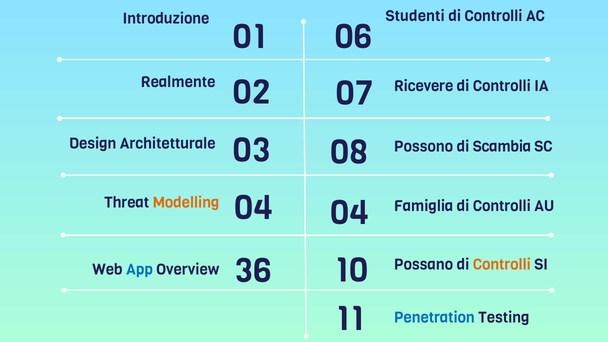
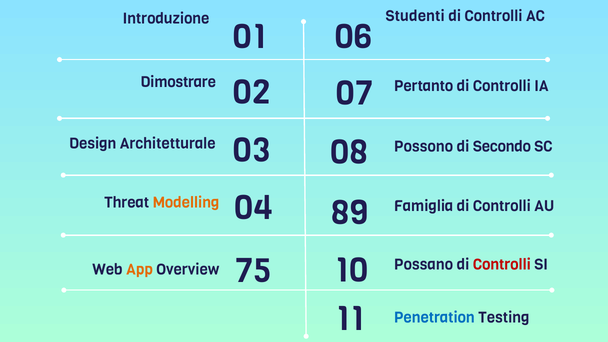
Realmente: Realmente -> Dimostrare (178, 82)
Ricevere: Ricevere -> Pertanto (424, 86)
Scambia: Scambia -> Secondo (502, 147)
04 04: 04 -> 89 (350, 213)
Controlli colour: orange -> red (502, 265)
App colour: blue -> orange (139, 270)
36: 36 -> 75 (253, 271)
